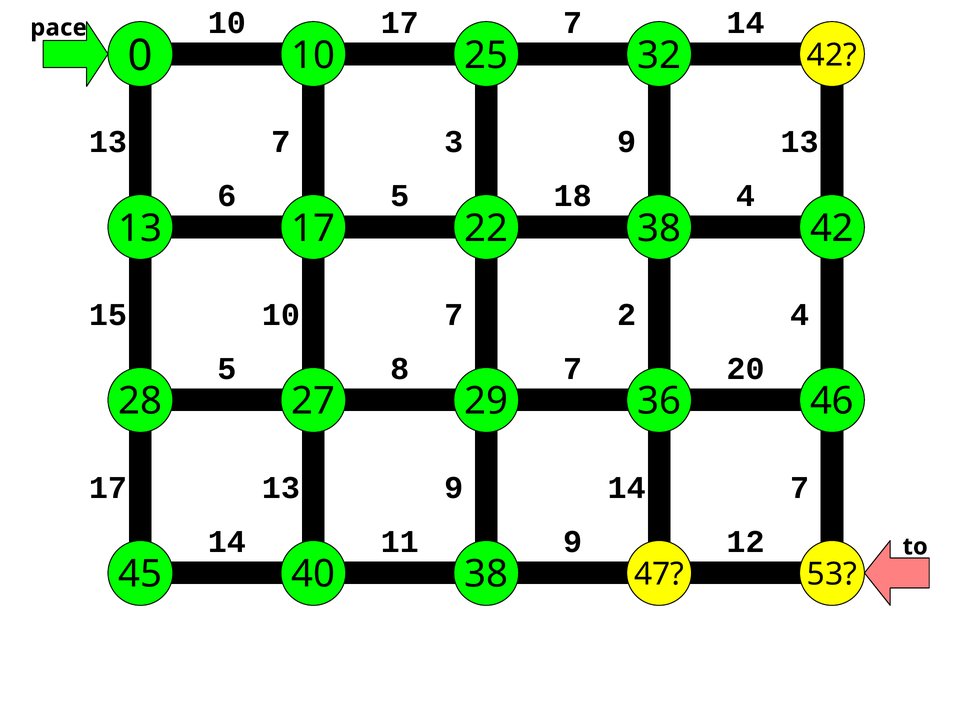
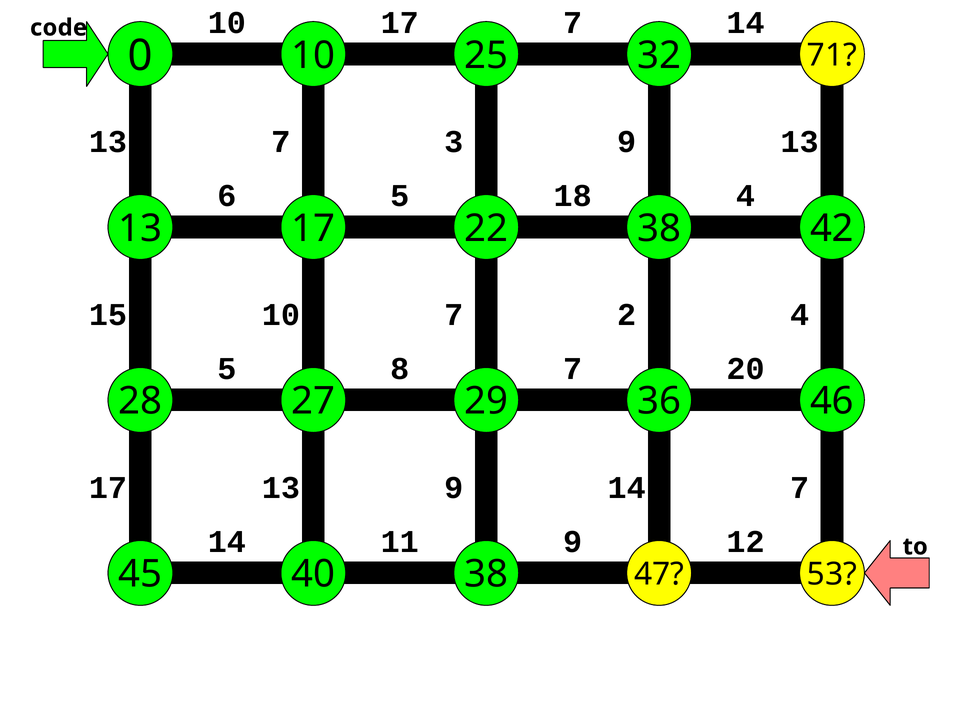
pace: pace -> code (59, 28)
42: 42 -> 71 (832, 55)
